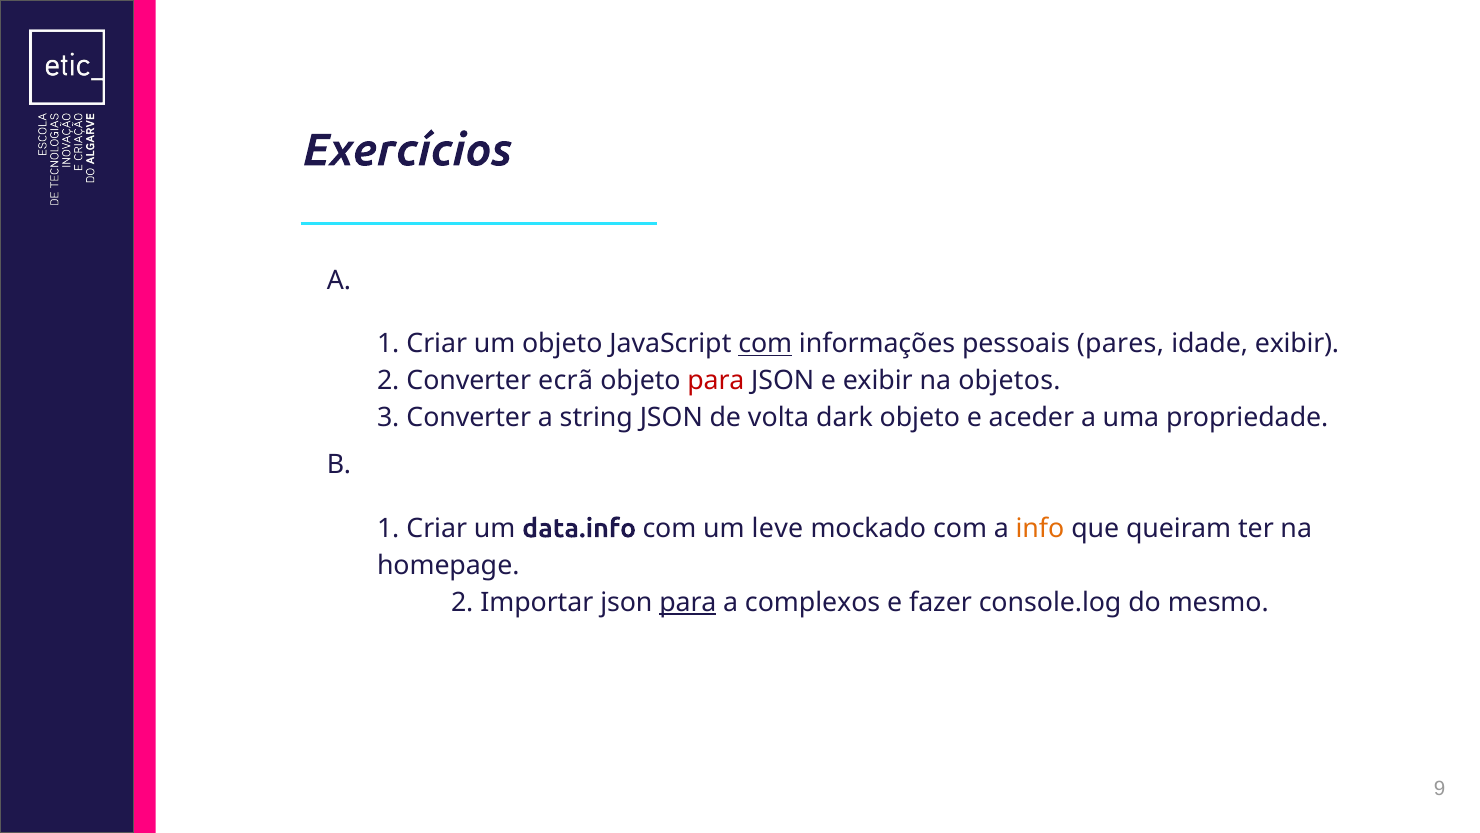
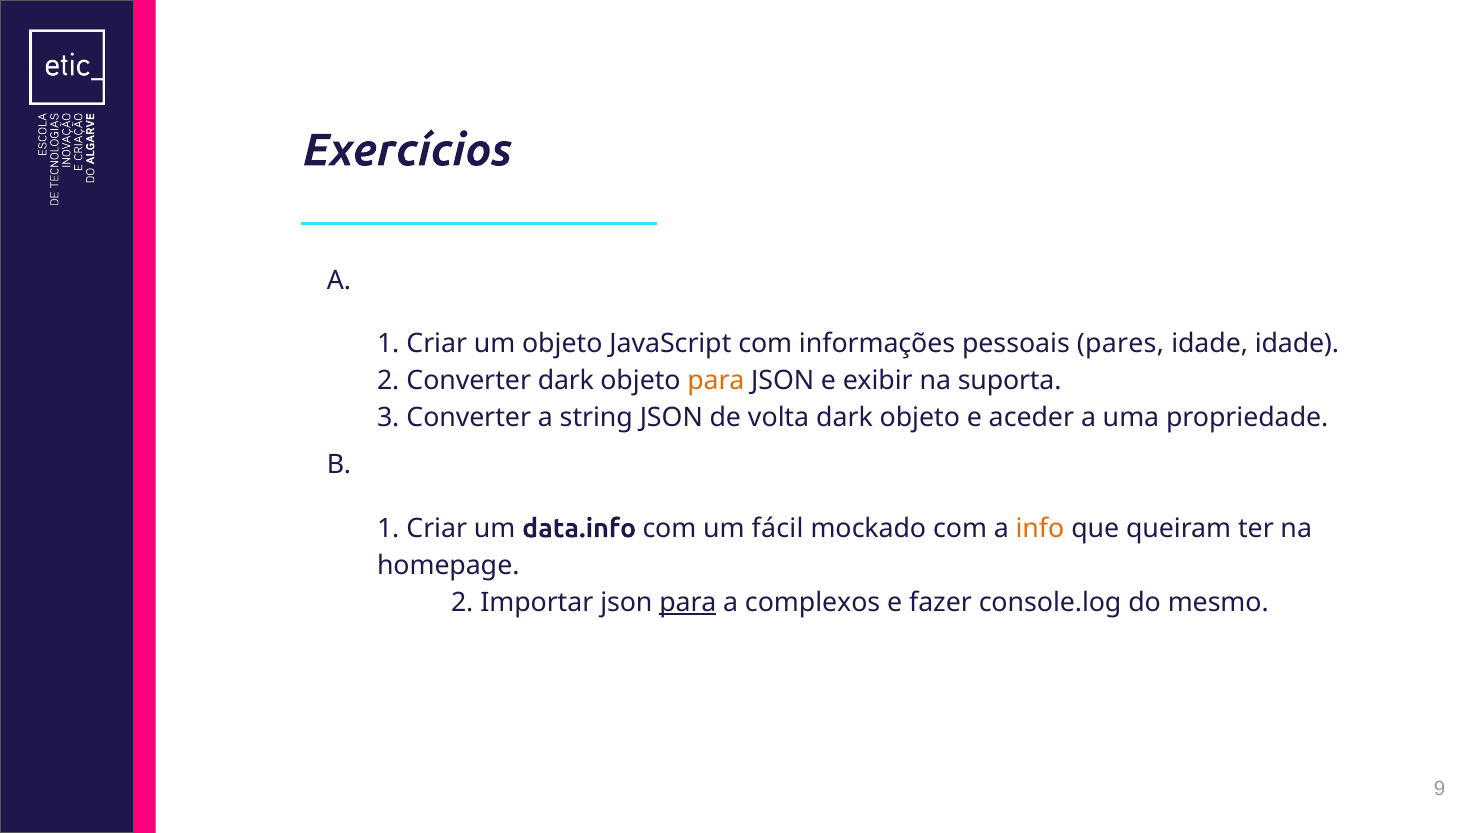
com underline: present -> none (765, 344)
idade exibir: exibir -> idade (1297, 344)
Converter ecrã: ecrã -> dark (566, 381)
para colour: red -> orange (716, 381)
objetos: objetos -> suporta (1010, 381)
leve: leve -> fácil (777, 528)
